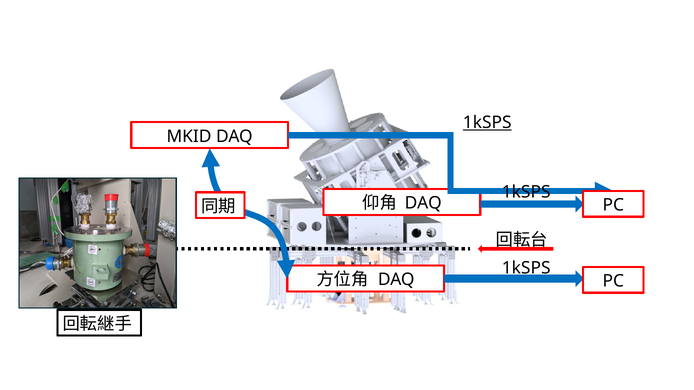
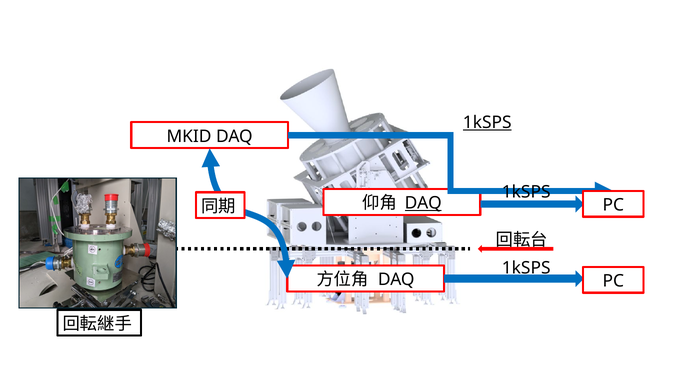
DAQ underline: none -> present (423, 203)
